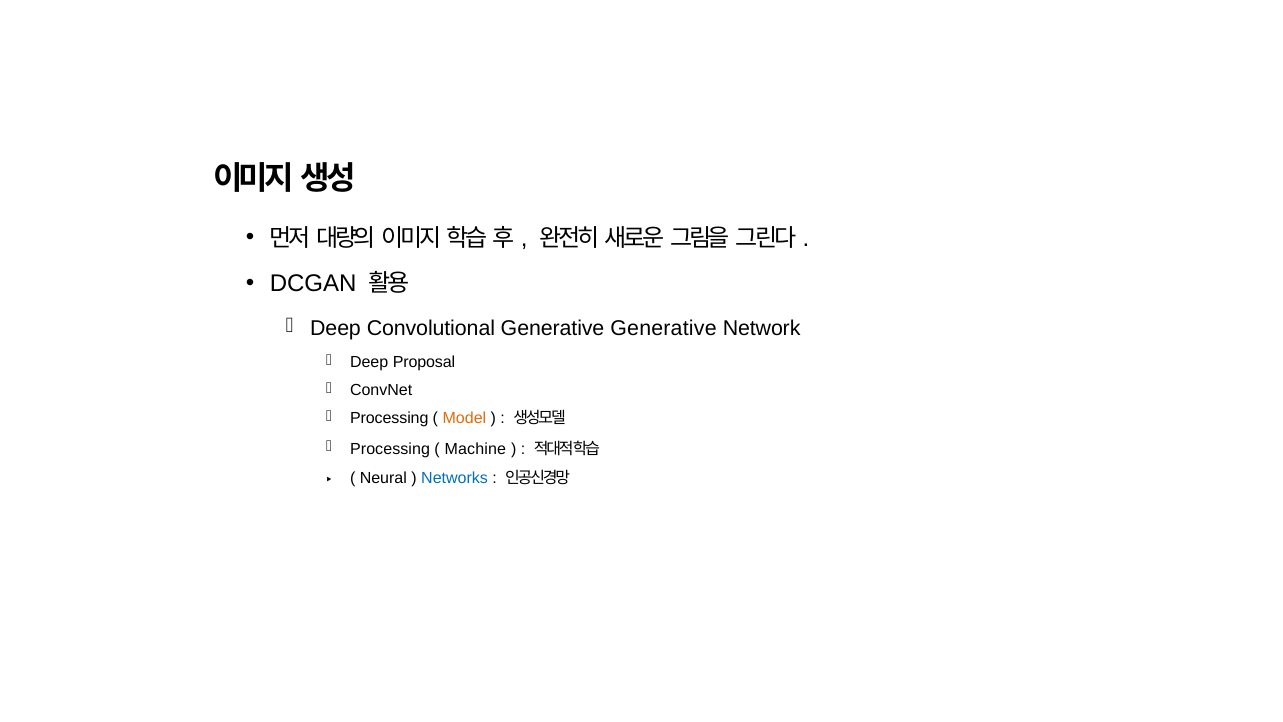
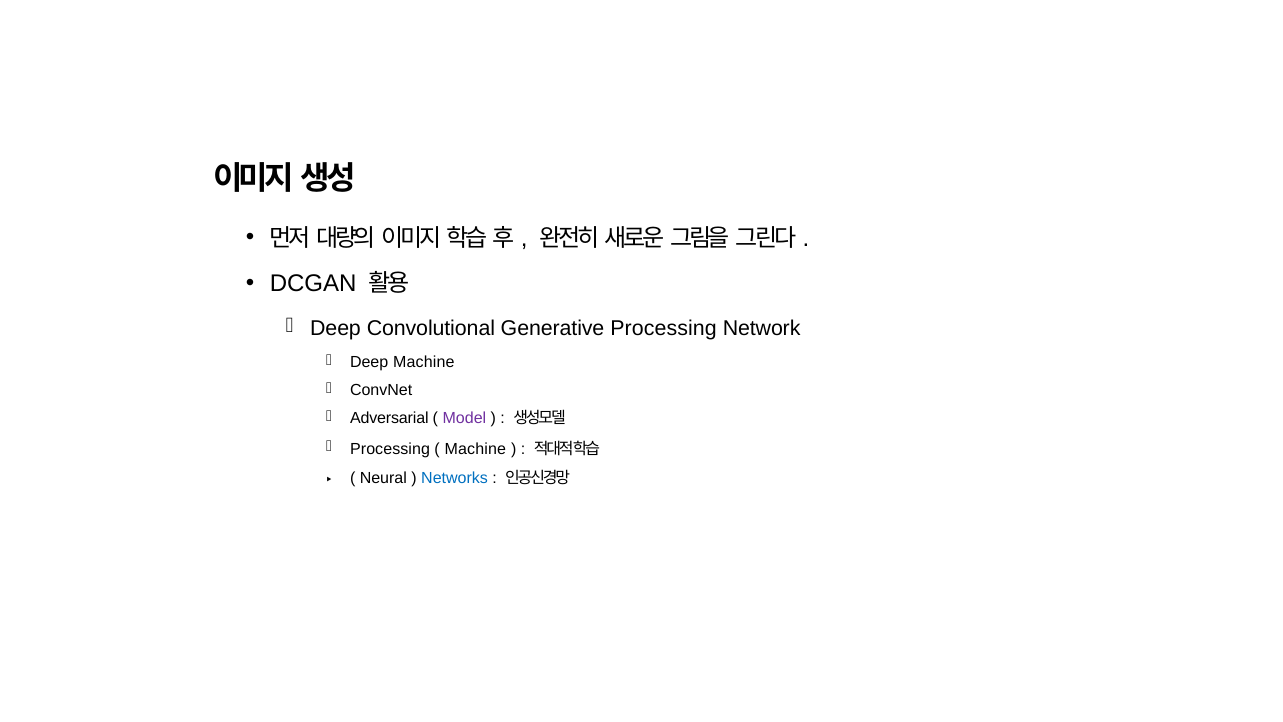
Generative Generative: Generative -> Processing (664, 328)
Deep Proposal: Proposal -> Machine (424, 362)
Processing: Processing -> Adversarial (389, 418)
Model colour: orange -> purple (464, 418)
